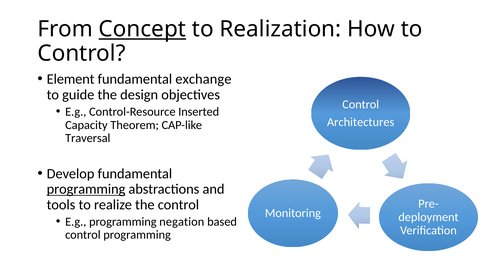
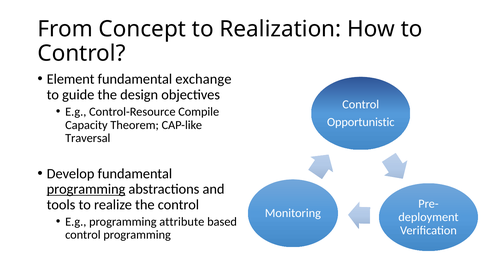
Concept underline: present -> none (142, 29)
Inserted: Inserted -> Compile (199, 112)
Architectures: Architectures -> Opportunistic (361, 122)
negation: negation -> attribute (182, 221)
